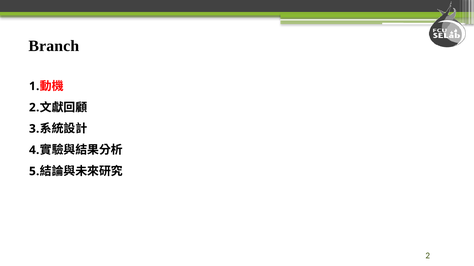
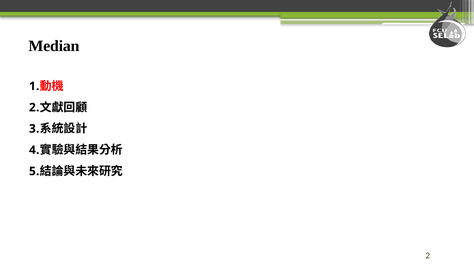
Branch: Branch -> Median (54, 46)
